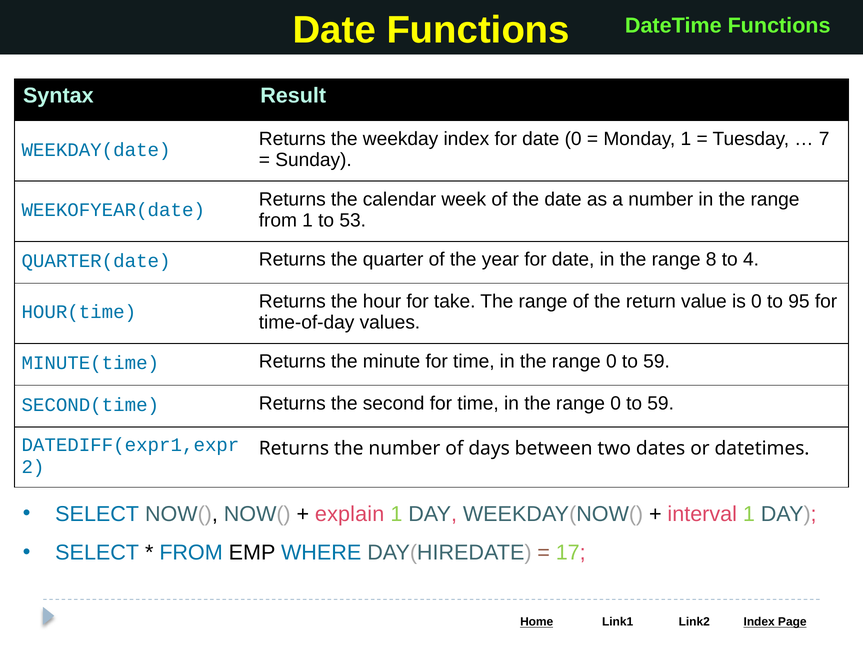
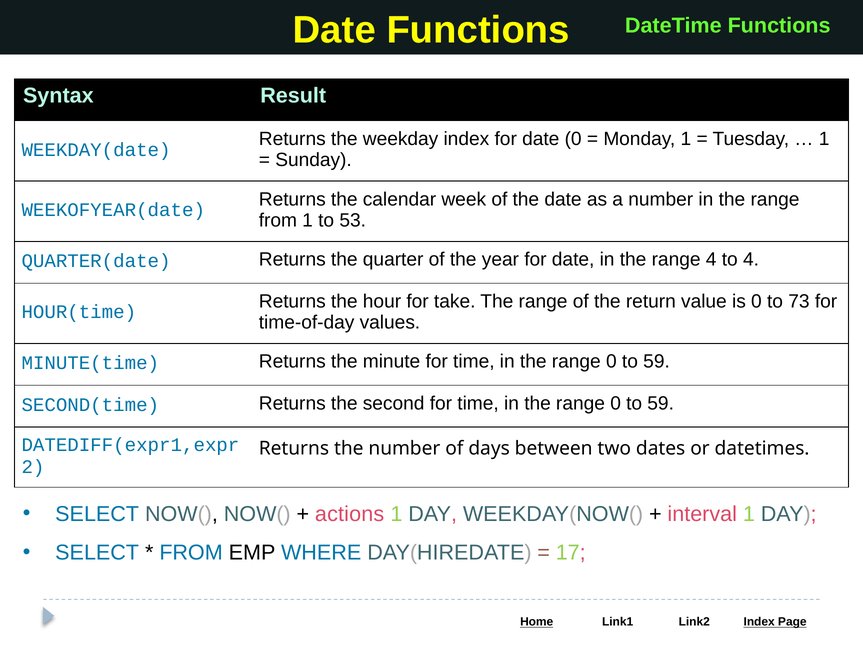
7: 7 -> 1 (824, 139)
range 8: 8 -> 4 (711, 260)
95: 95 -> 73 (799, 301)
explain: explain -> actions (350, 514)
